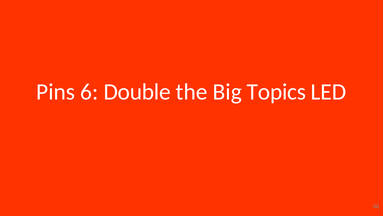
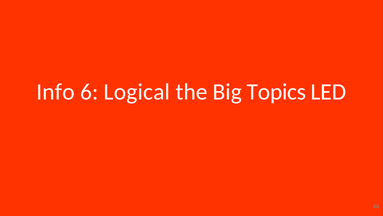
Pins: Pins -> Info (55, 92)
Double: Double -> Logical (137, 92)
